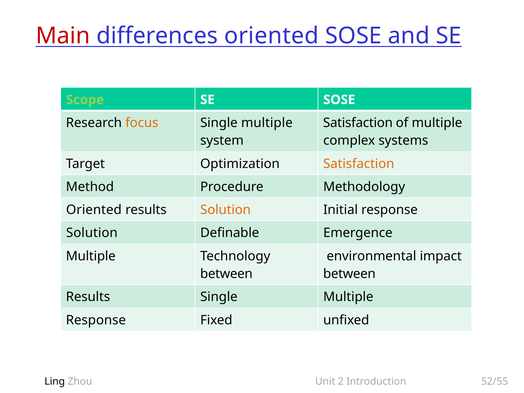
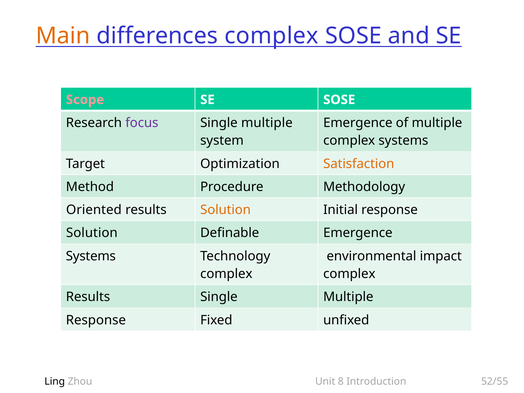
Main colour: red -> orange (63, 36)
differences oriented: oriented -> complex (271, 36)
Scope colour: light green -> pink (85, 100)
focus colour: orange -> purple (142, 123)
Satisfaction: Satisfaction -> Emergence (358, 123)
Multiple: Multiple -> Systems (91, 256)
between: between -> complex (226, 274)
between: between -> complex (349, 274)
2: 2 -> 8 (341, 381)
